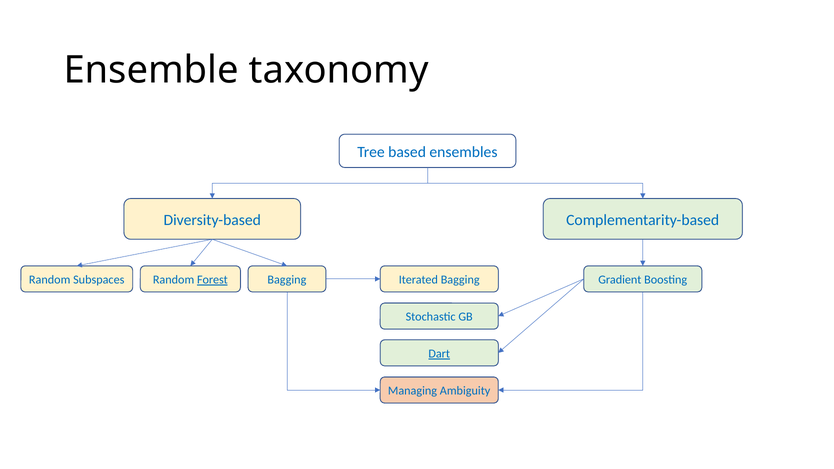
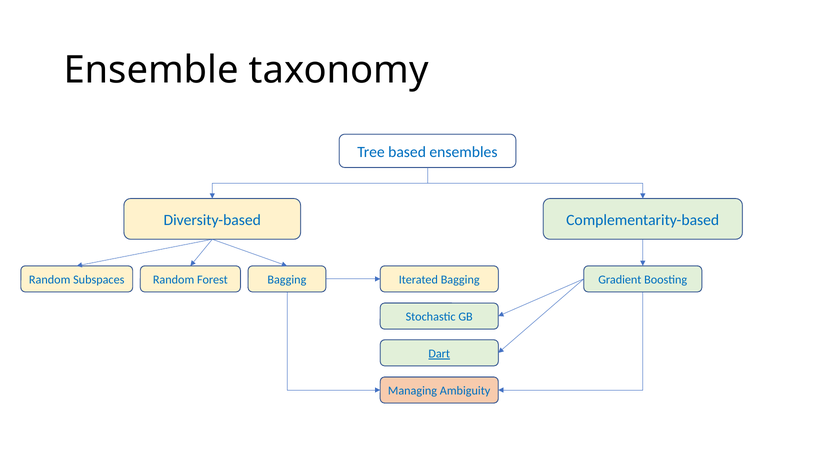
Forest underline: present -> none (212, 280)
